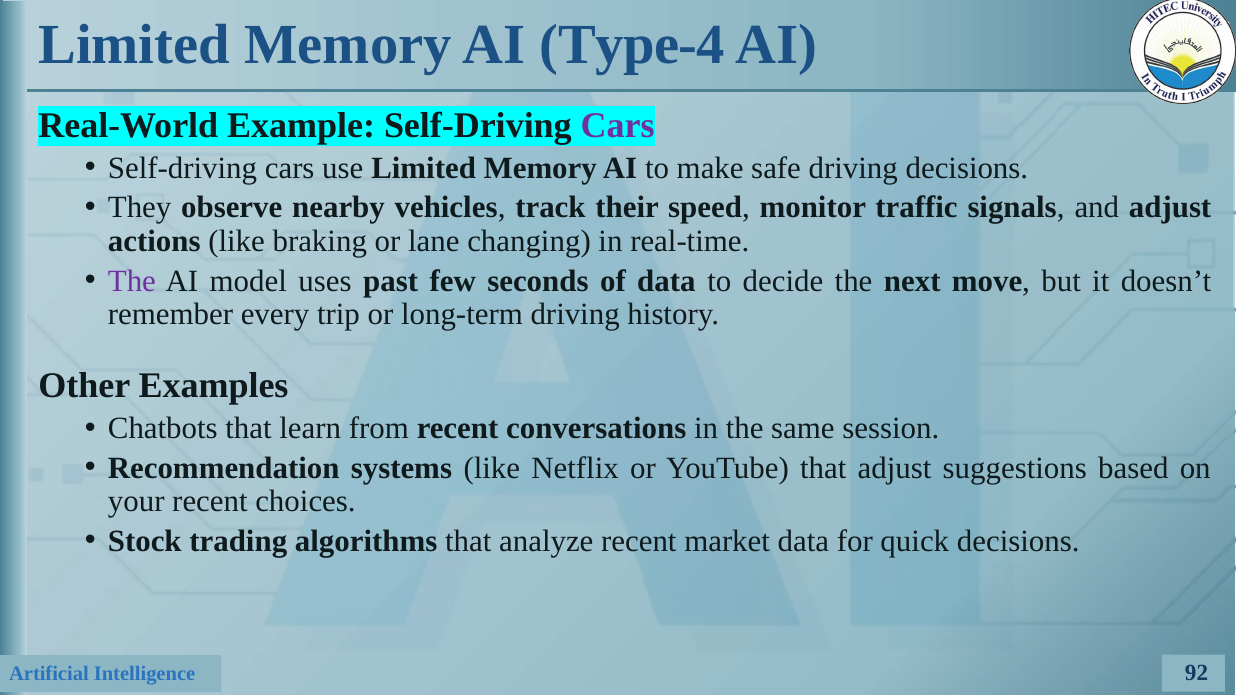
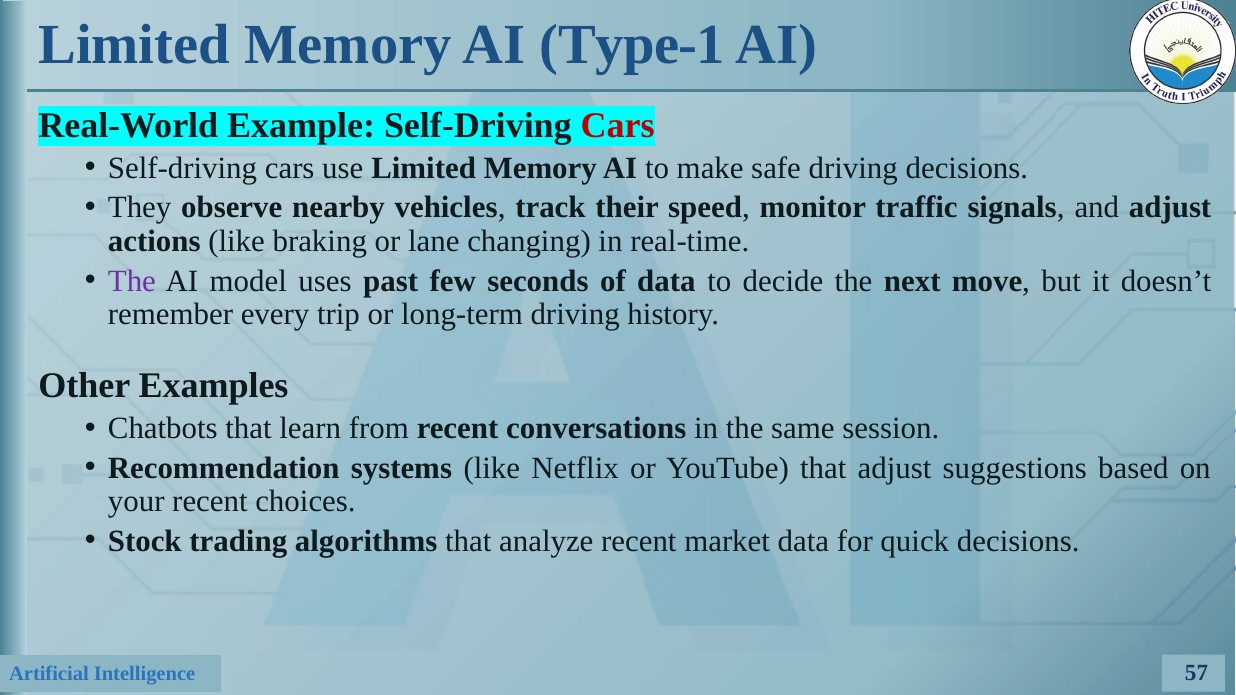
Type-4: Type-4 -> Type-1 (633, 45)
Cars colour: purple -> red (618, 126)
92: 92 -> 57 (1197, 674)
